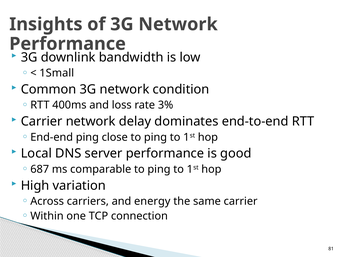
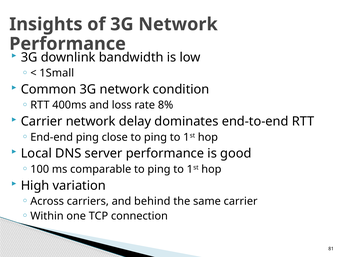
3%: 3% -> 8% (166, 105)
687: 687 -> 100 (40, 169)
energy: energy -> behind (152, 201)
